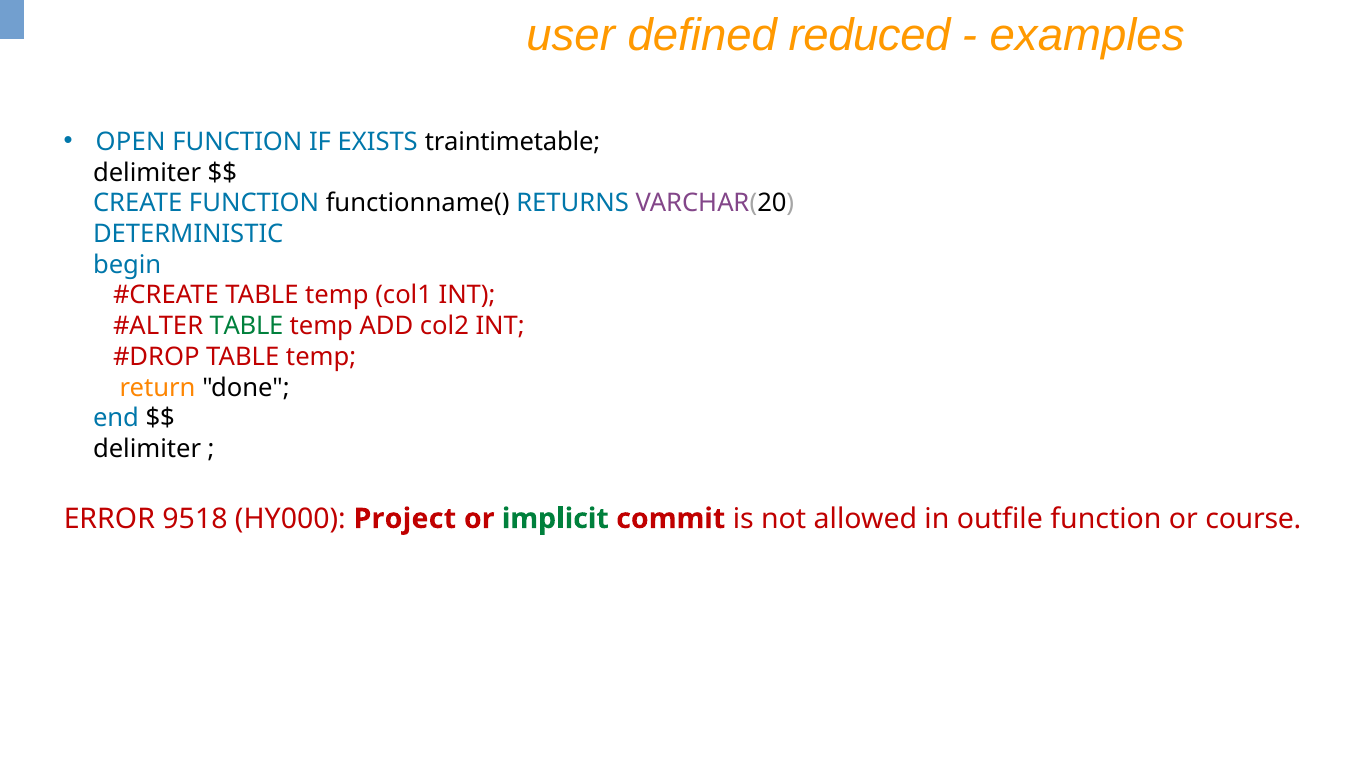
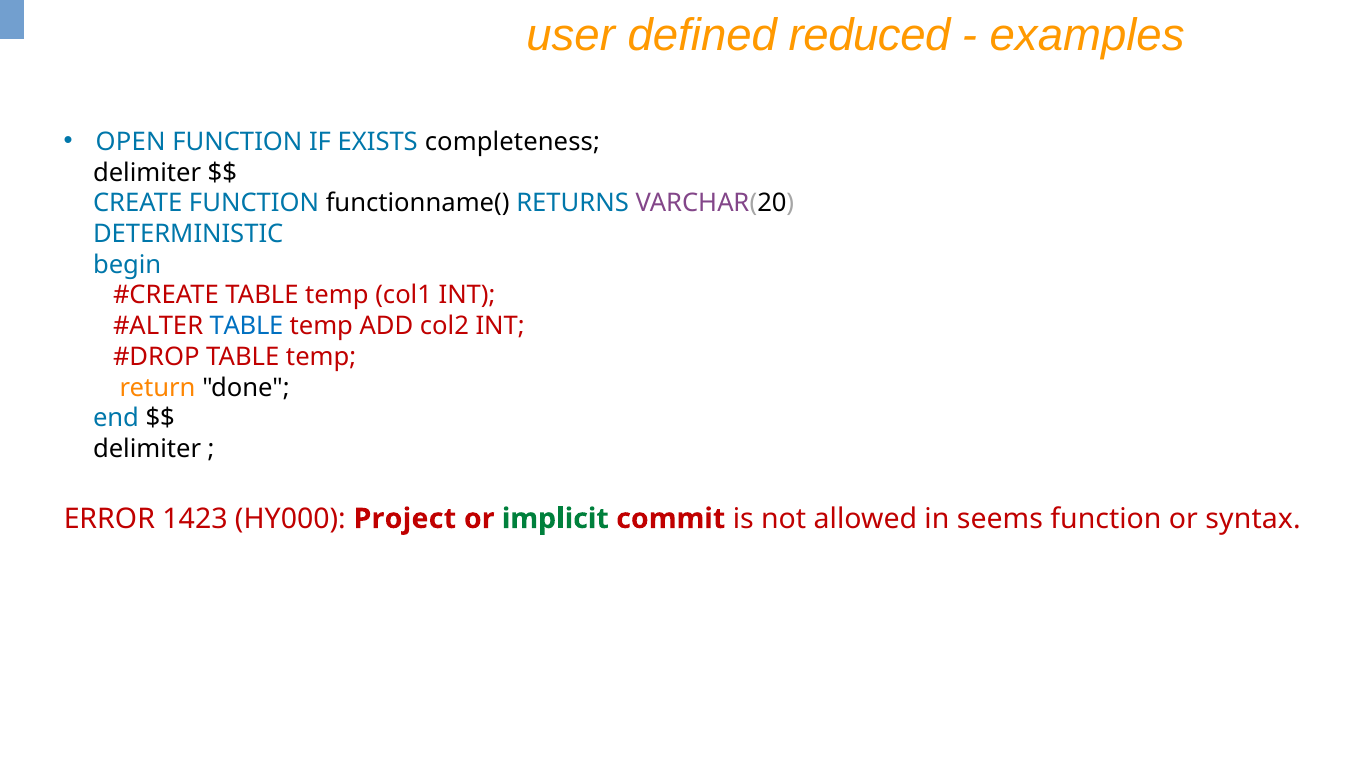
traintimetable: traintimetable -> completeness (512, 142)
TABLE colour: green -> blue (246, 326)
9518: 9518 -> 1423 (195, 519)
outfile: outfile -> seems (1000, 519)
course: course -> syntax (1253, 519)
